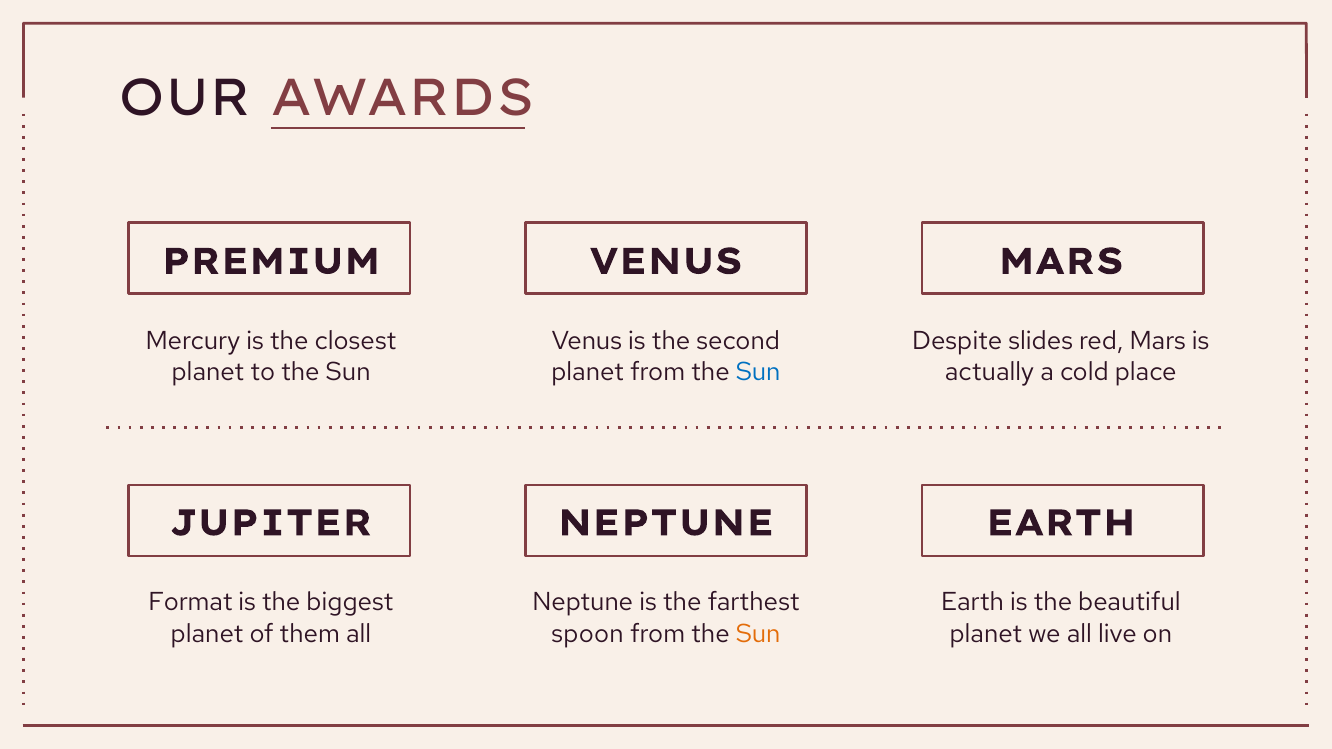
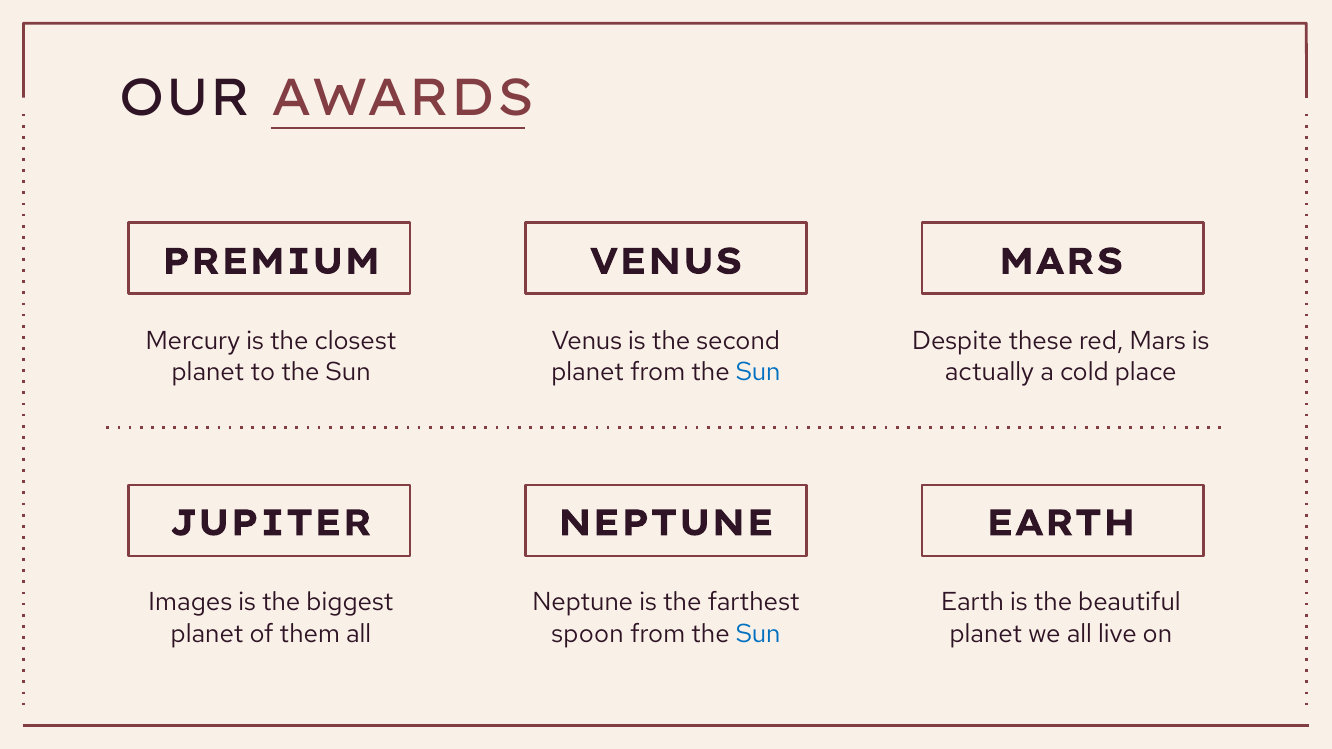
slides: slides -> these (1041, 341)
Format: Format -> Images (190, 603)
Sun colour: orange -> blue (758, 634)
